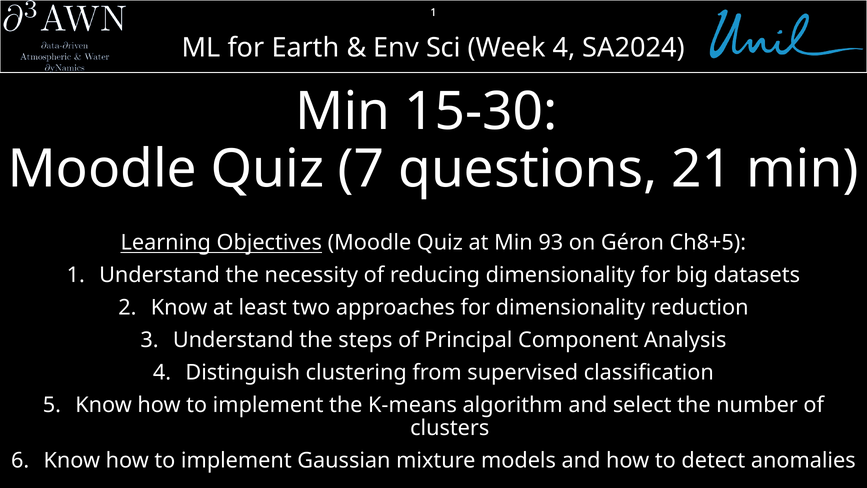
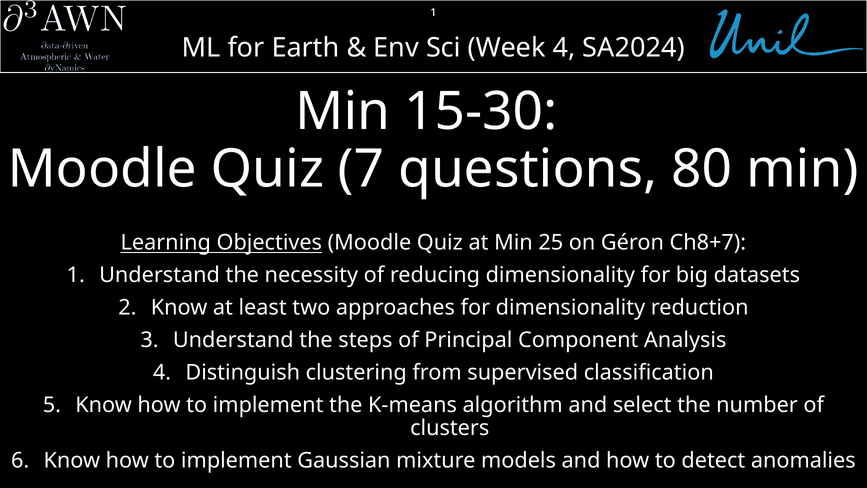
21: 21 -> 80 (702, 169)
93: 93 -> 25 (551, 242)
Ch8+5: Ch8+5 -> Ch8+7 (708, 242)
